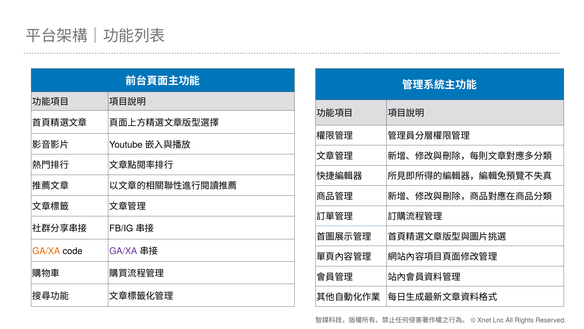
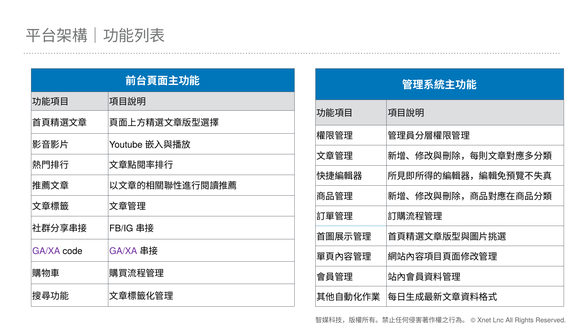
GA/XA colour: orange -> purple (46, 251)
